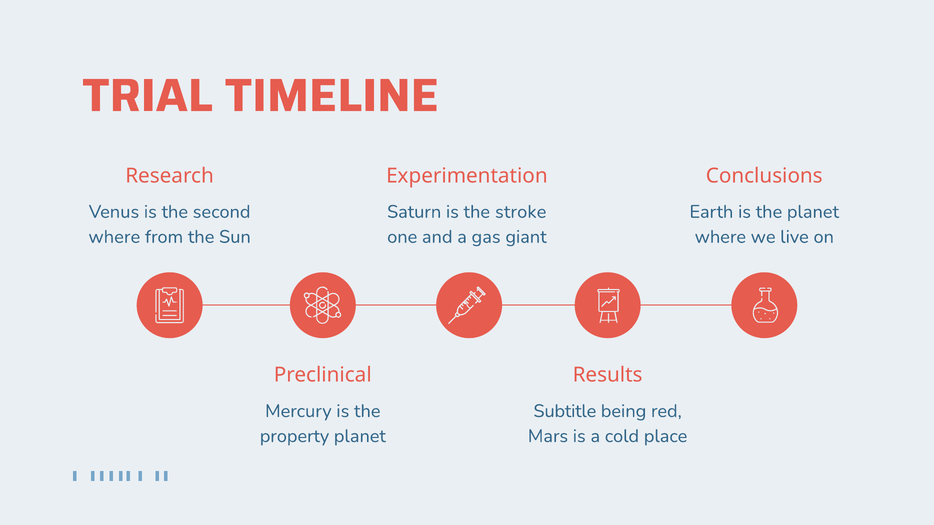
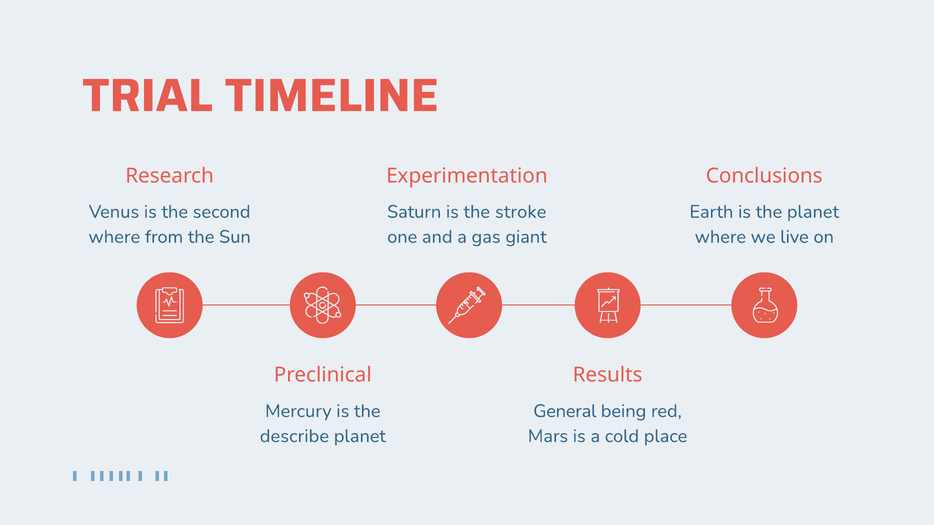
Subtitle: Subtitle -> General (565, 411)
property: property -> describe (294, 436)
